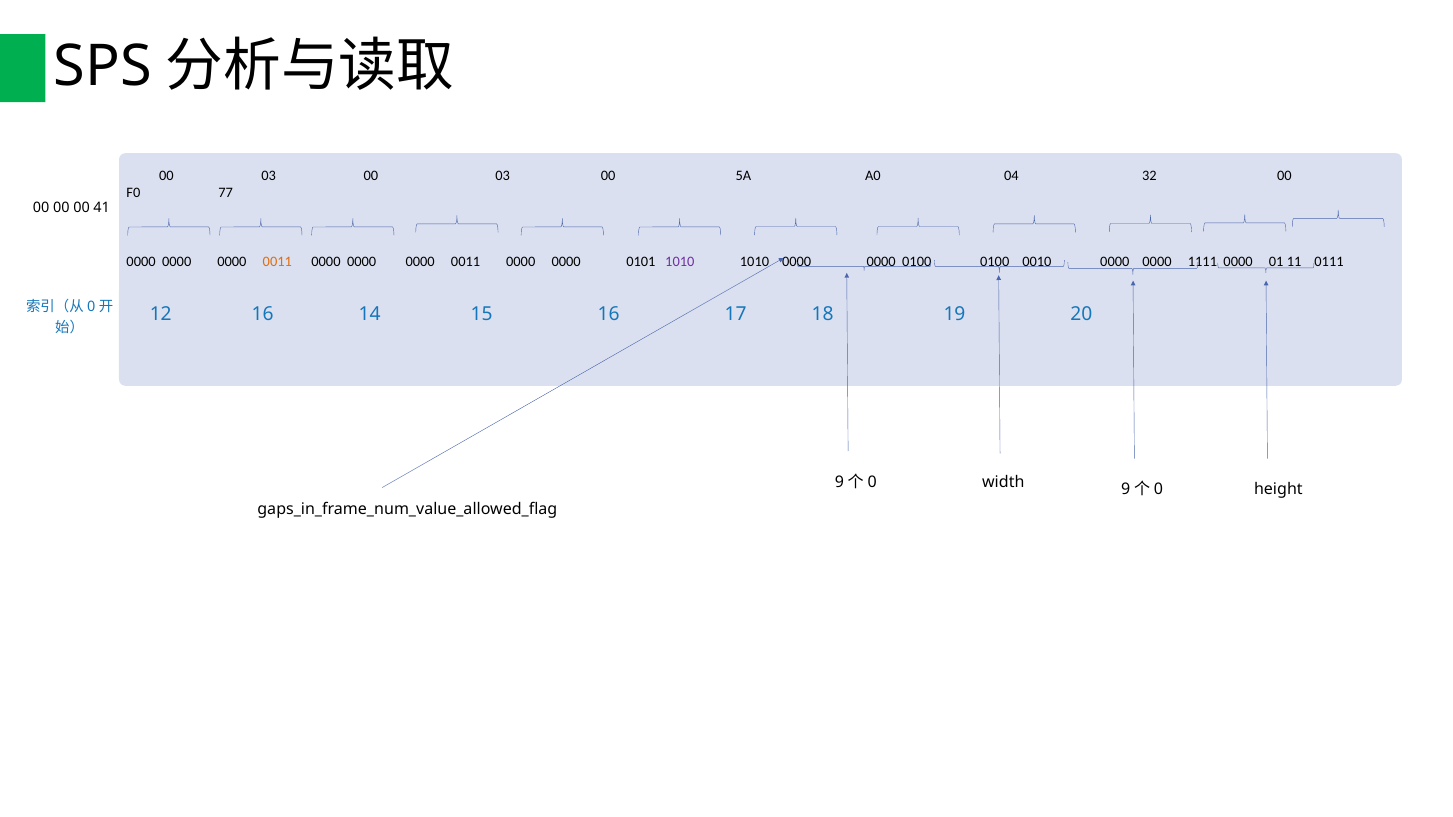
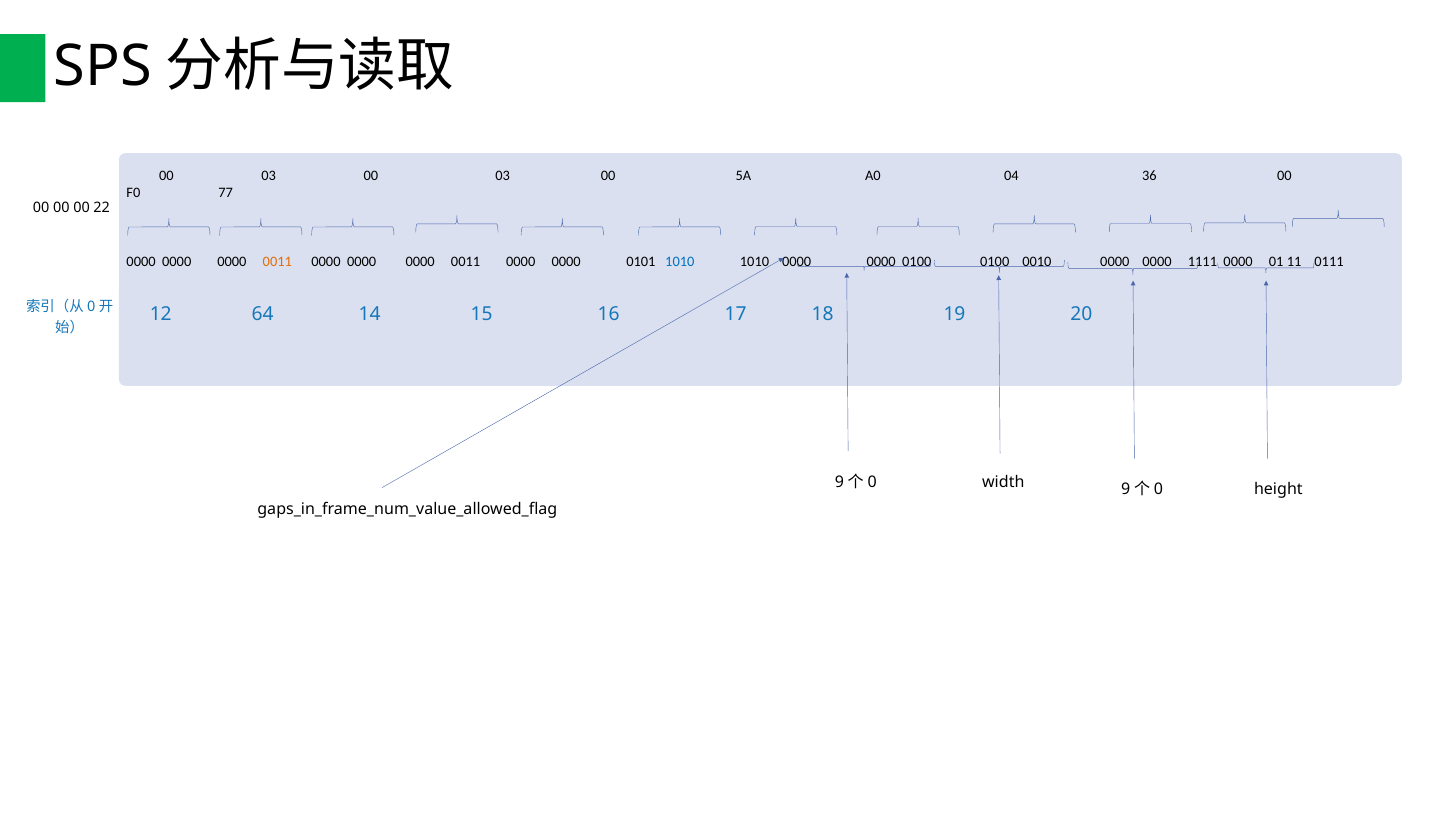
32: 32 -> 36 (1149, 175)
41: 41 -> 22 (102, 208)
1010 colour: purple -> blue (680, 262)
12 16: 16 -> 64 (263, 314)
